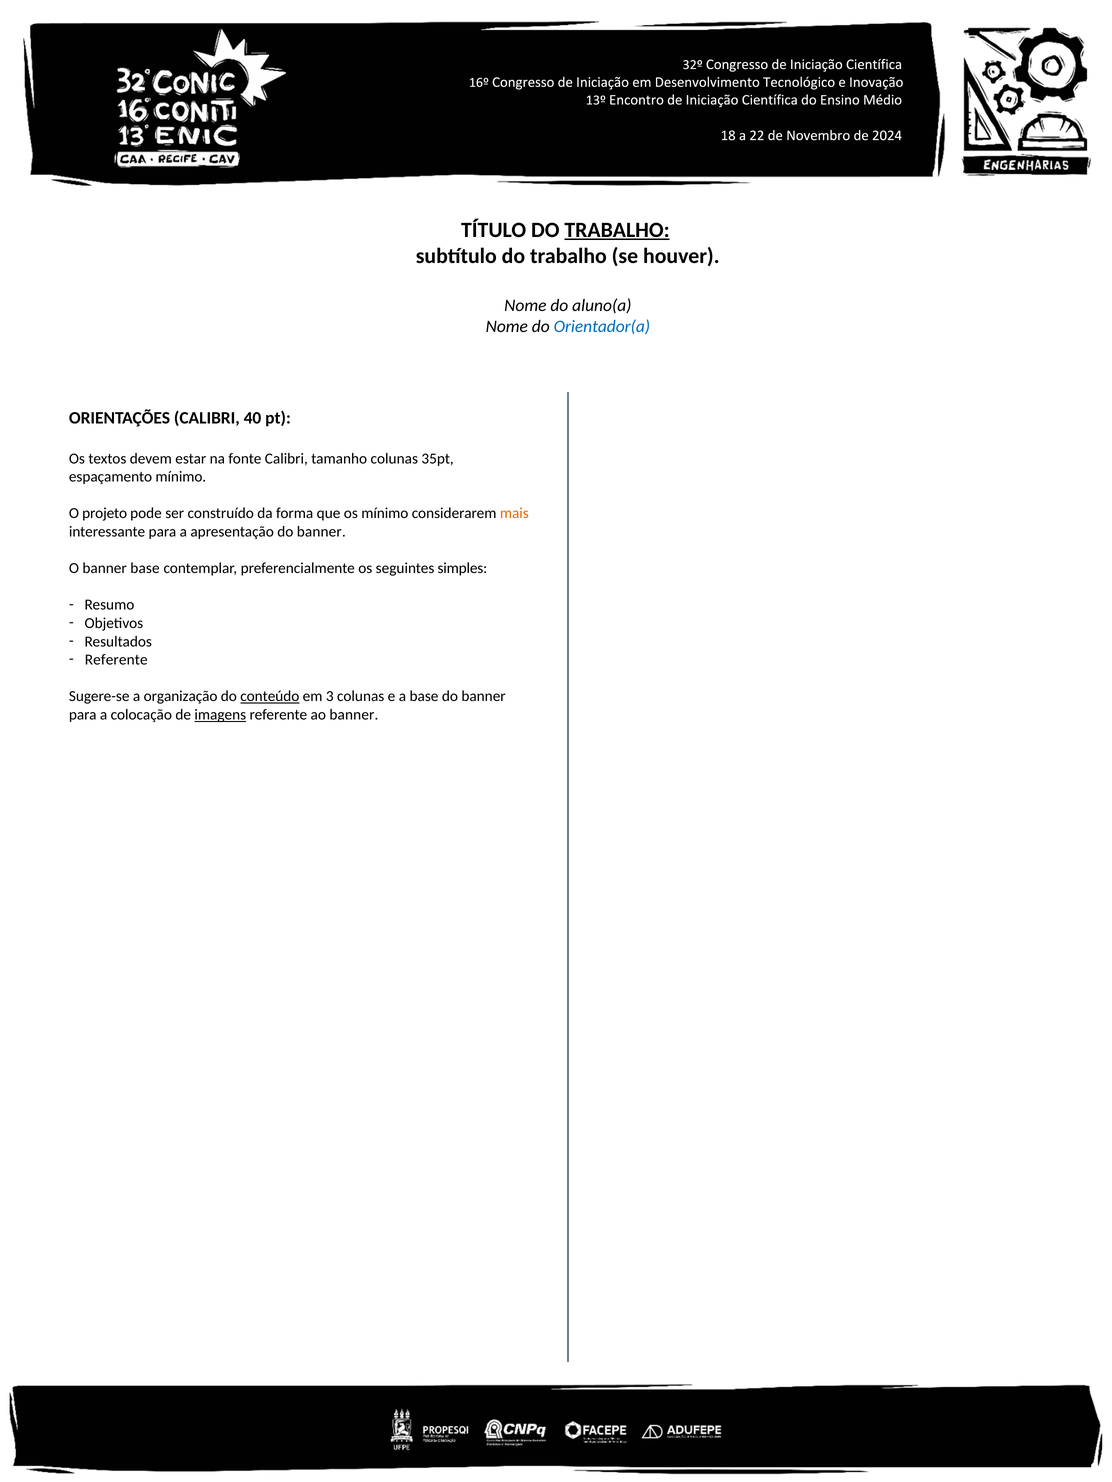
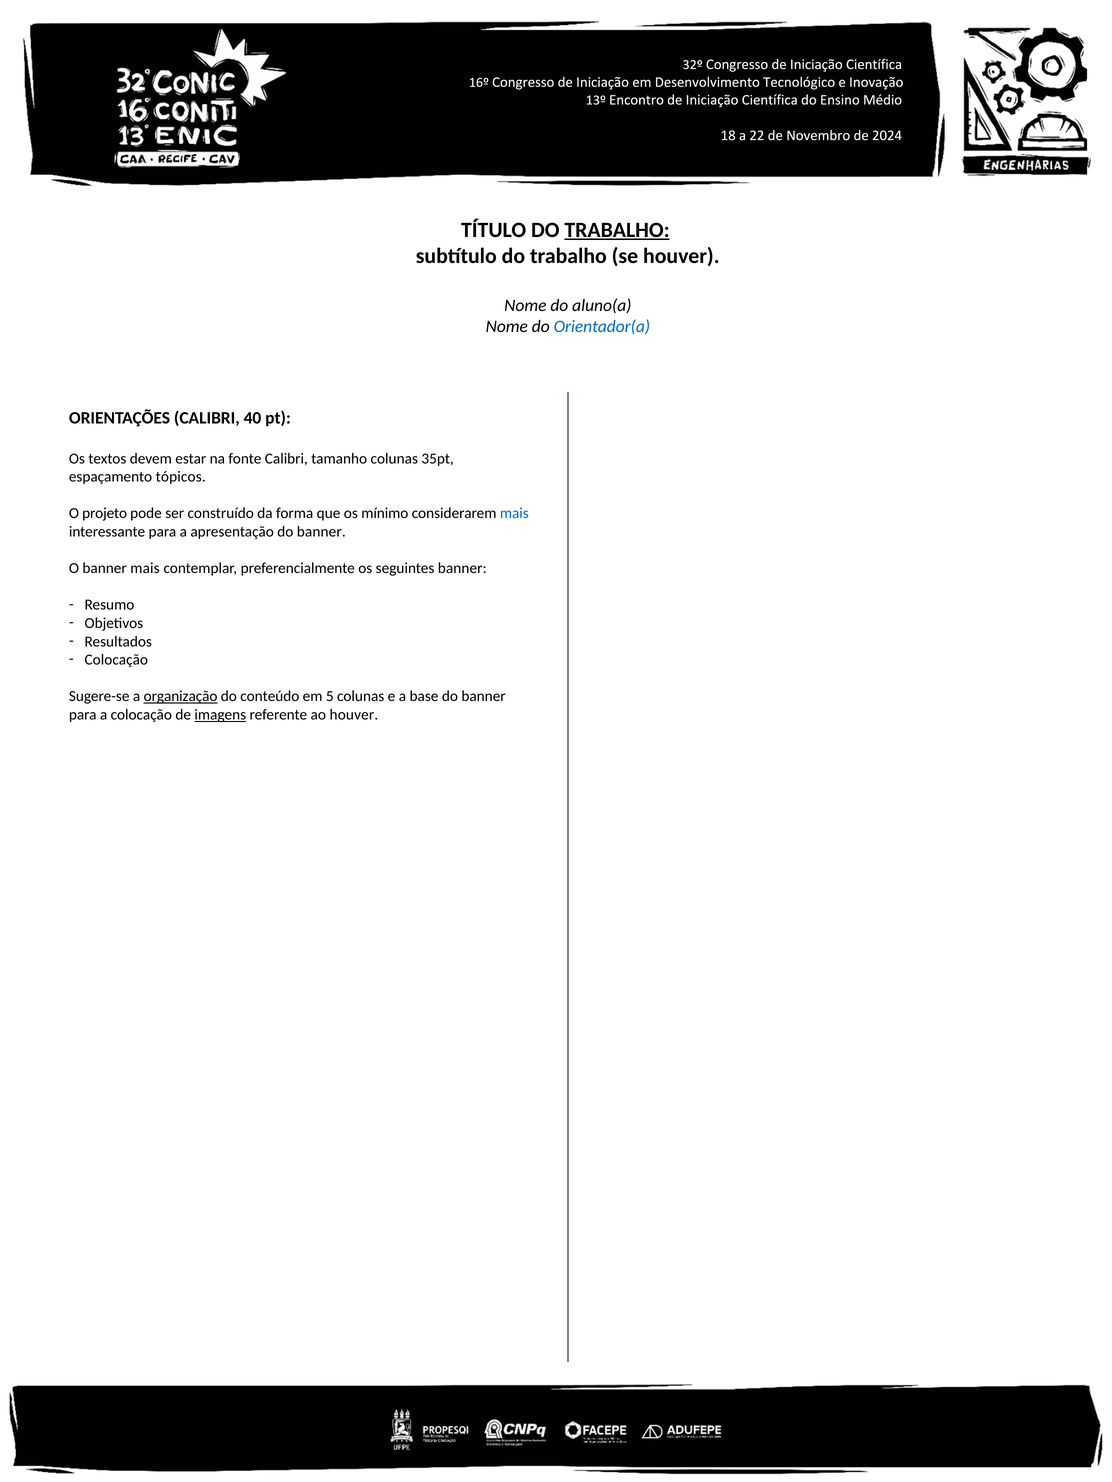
espaçamento mínimo: mínimo -> tópicos (181, 477)
mais colour: orange -> blue (514, 514)
banner base: base -> mais (145, 569)
seguintes simples: simples -> banner (462, 569)
Referente: Referente -> Colocação (116, 660)
organização underline: none -> present (181, 697)
conteúdo underline: present -> none (270, 697)
3: 3 -> 5 (330, 697)
ao banner: banner -> houver (354, 715)
